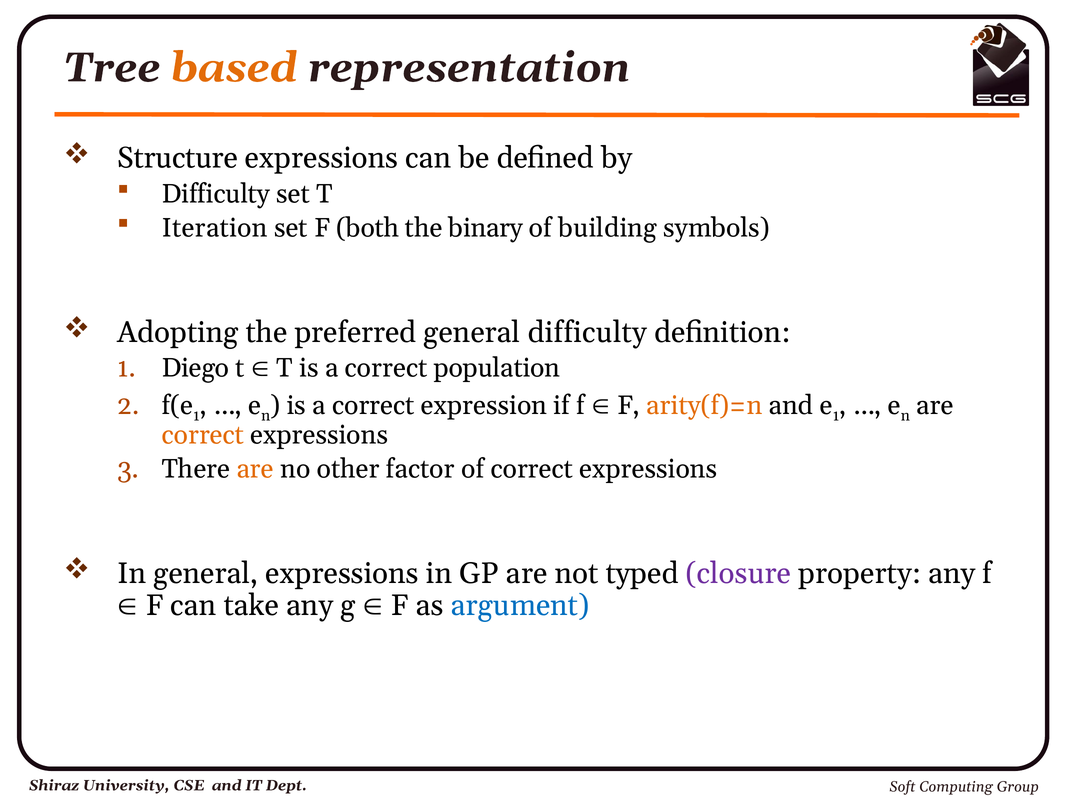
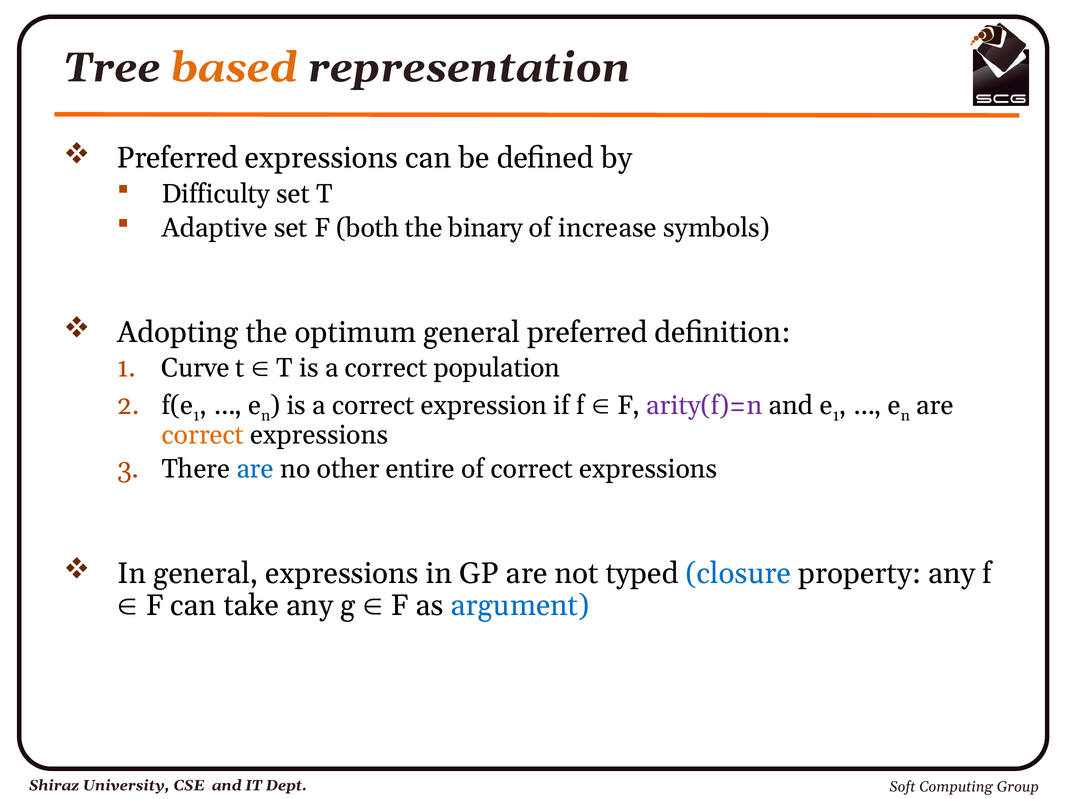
Structure: Structure -> Preferred (178, 158)
Iteration: Iteration -> Adaptive (215, 228)
building: building -> increase (607, 228)
preferred: preferred -> optimum (355, 333)
general difficulty: difficulty -> preferred (588, 333)
Diego: Diego -> Curve (195, 368)
arity(f)=n colour: orange -> purple (704, 406)
are colour: orange -> blue (255, 469)
factor: factor -> entire (420, 469)
closure colour: purple -> blue (739, 574)
